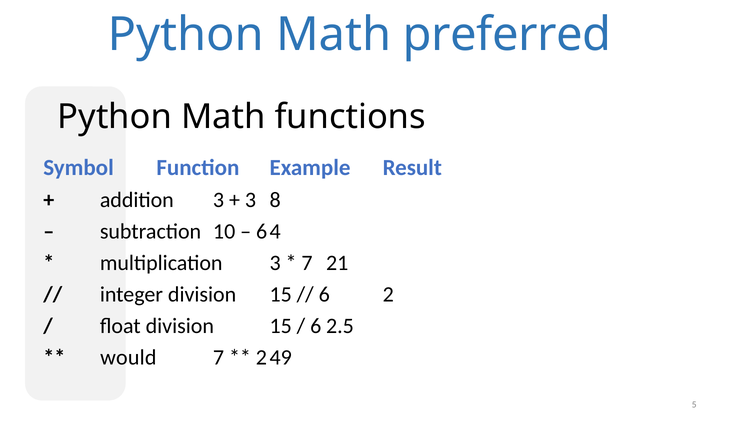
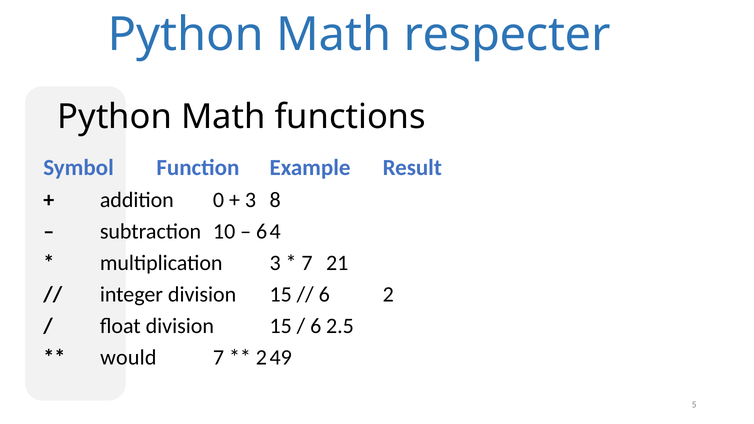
preferred: preferred -> respecter (507, 35)
addition 3: 3 -> 0 (219, 200)
